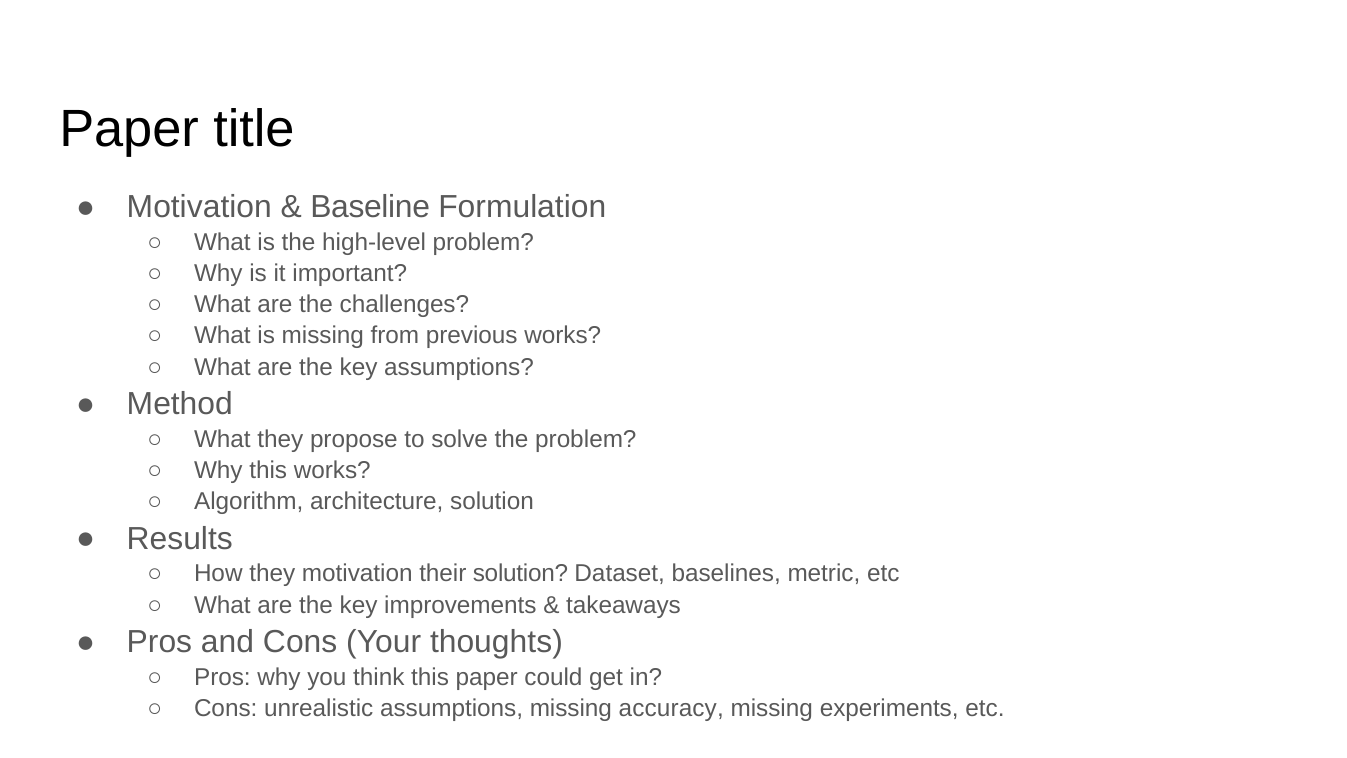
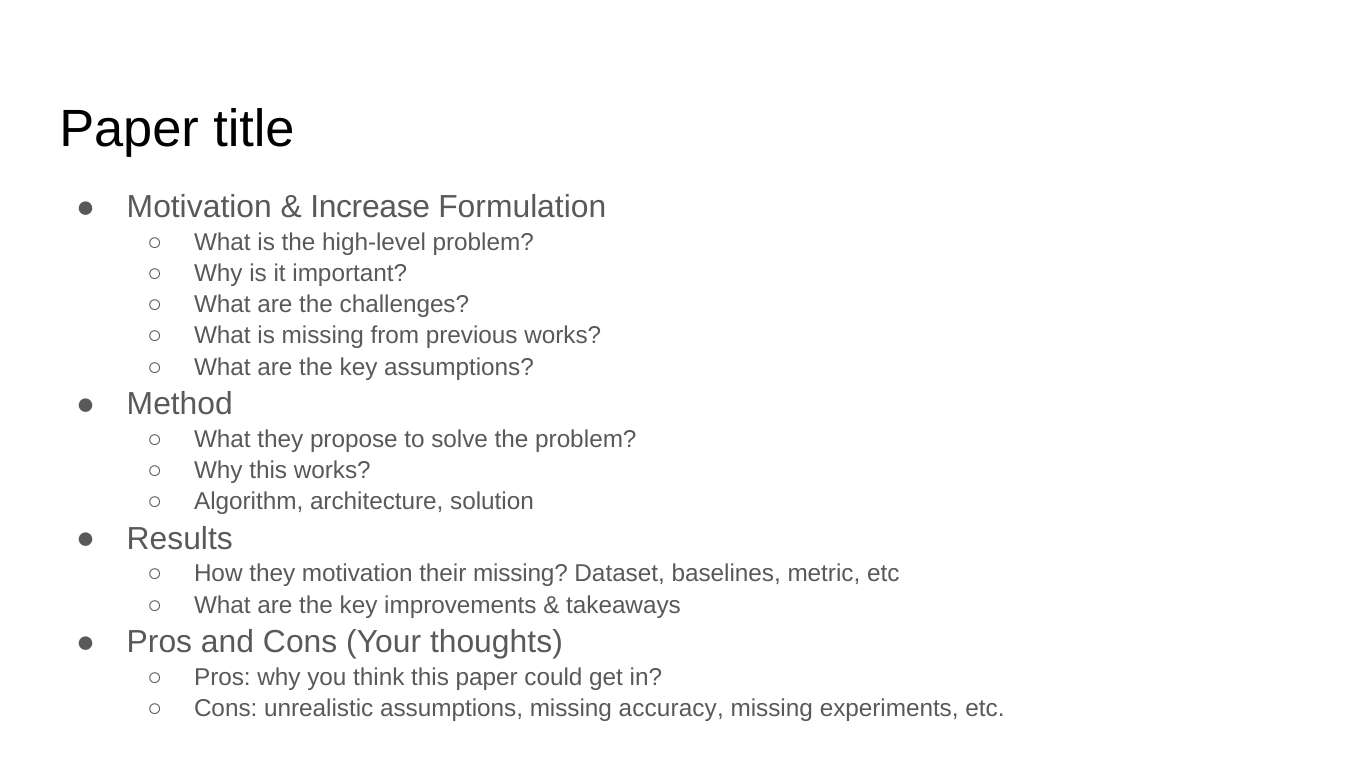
Baseline: Baseline -> Increase (370, 207)
their solution: solution -> missing (520, 574)
